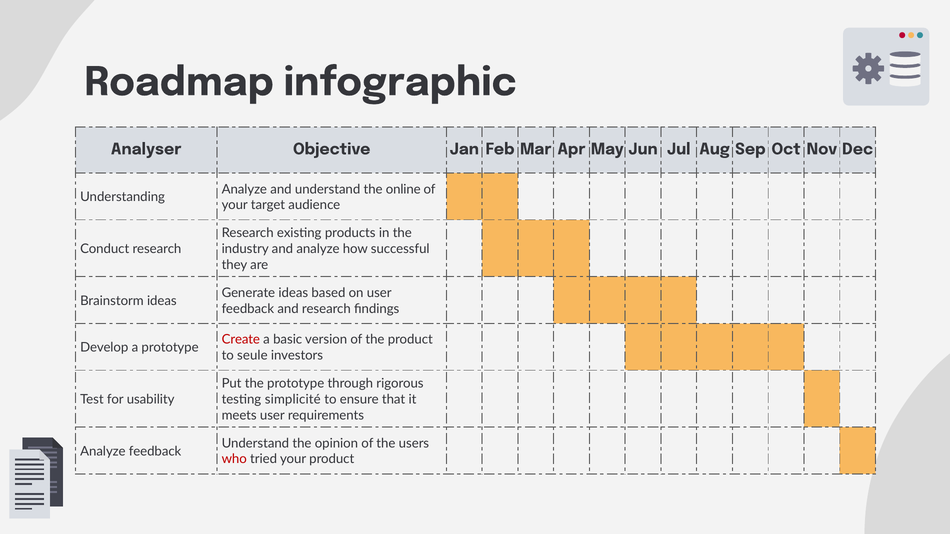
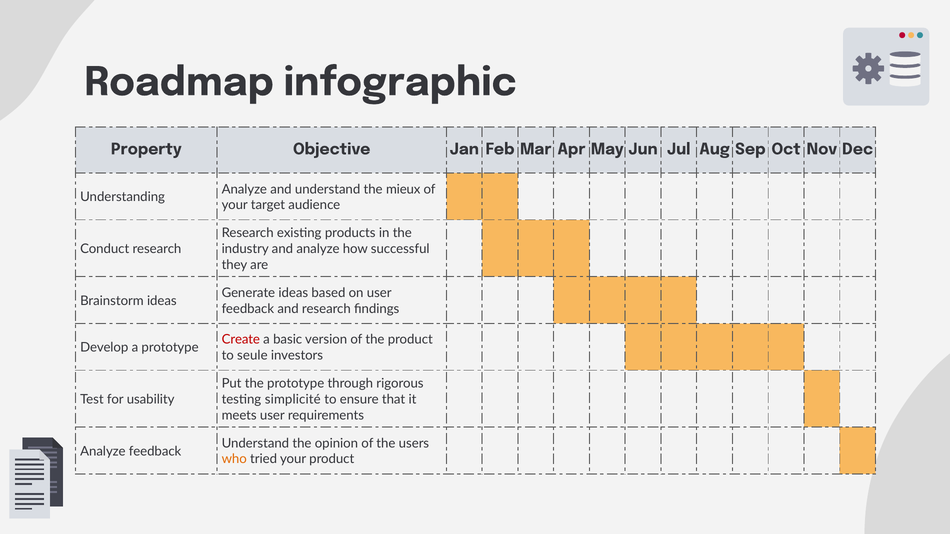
Analyser: Analyser -> Property (146, 149)
online: online -> mieux (403, 189)
who colour: red -> orange (234, 459)
